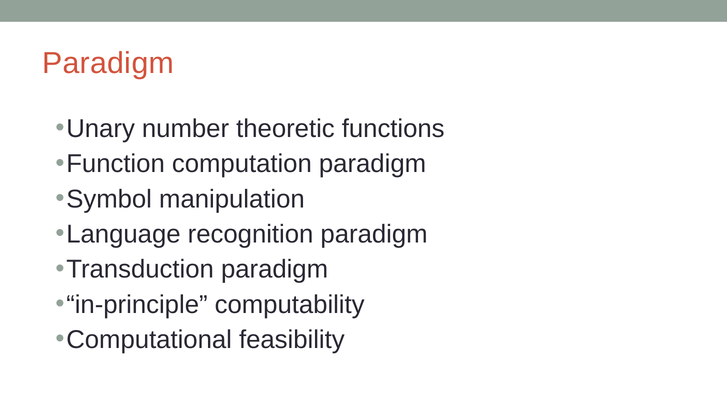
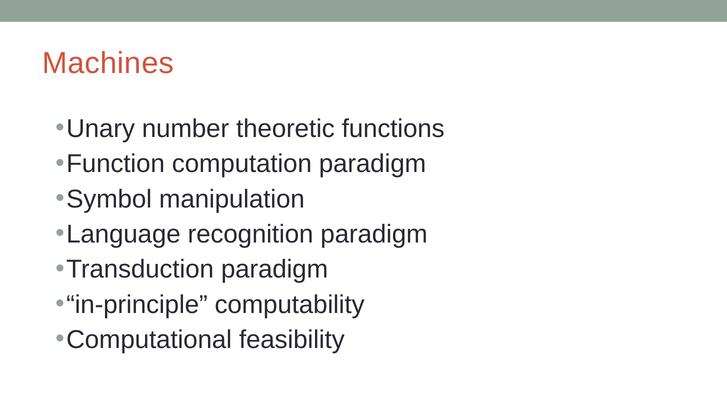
Paradigm: Paradigm -> Machines (108, 63)
